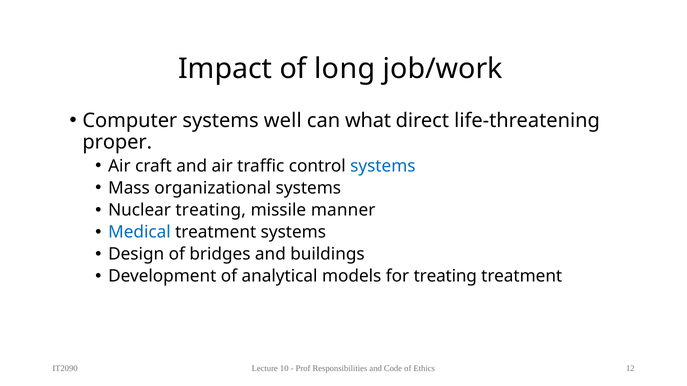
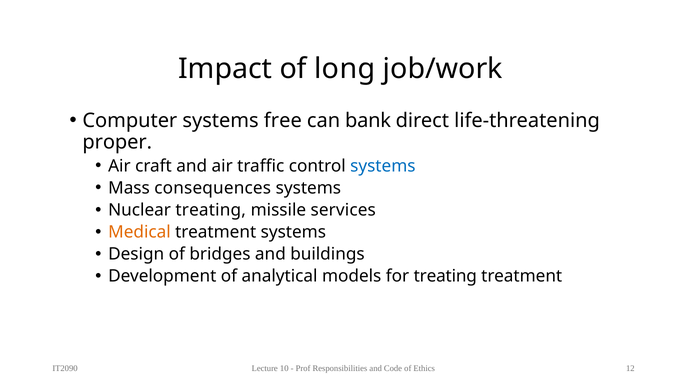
well: well -> free (283, 121)
what: what -> bank (368, 121)
organizational: organizational -> consequences (213, 188)
manner: manner -> services (343, 210)
Medical colour: blue -> orange (139, 232)
